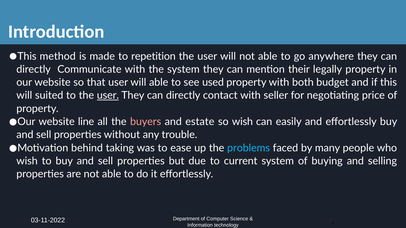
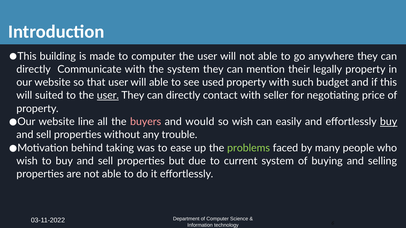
method: method -> building (58, 56)
to repetition: repetition -> computer (153, 56)
both: both -> such (303, 83)
estate: estate -> would (200, 122)
buy underline: none -> present (389, 122)
problems colour: light blue -> light green (249, 148)
